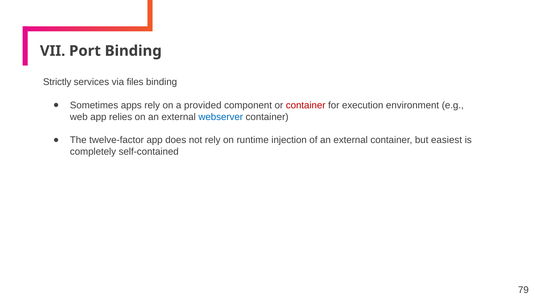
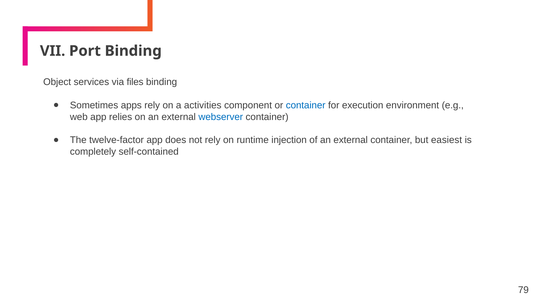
Strictly: Strictly -> Object (57, 82)
provided: provided -> activities (203, 105)
container colour: red -> blue (306, 105)
